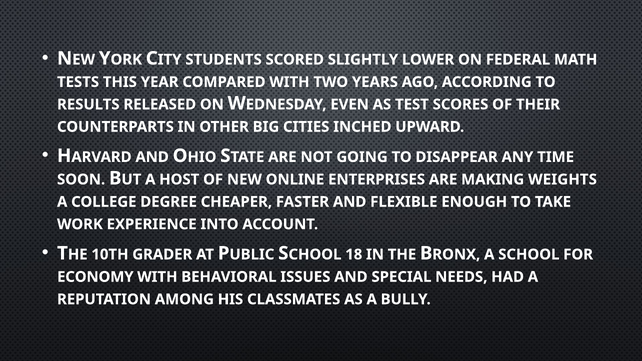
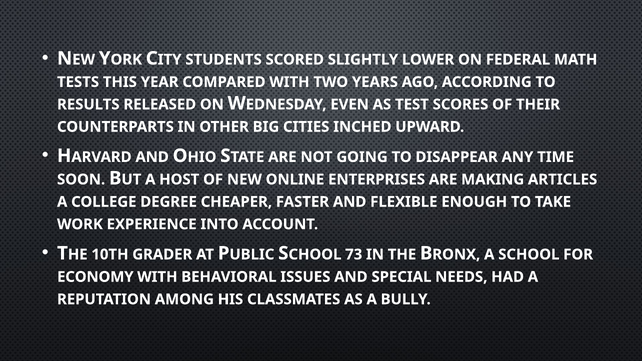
WEIGHTS: WEIGHTS -> ARTICLES (563, 180)
18: 18 -> 73 (354, 255)
